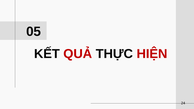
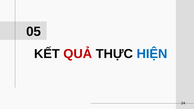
HIỆN colour: red -> blue (152, 54)
